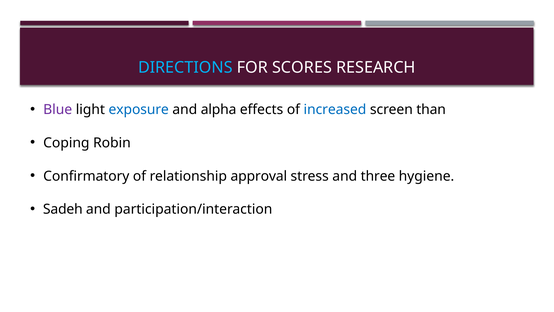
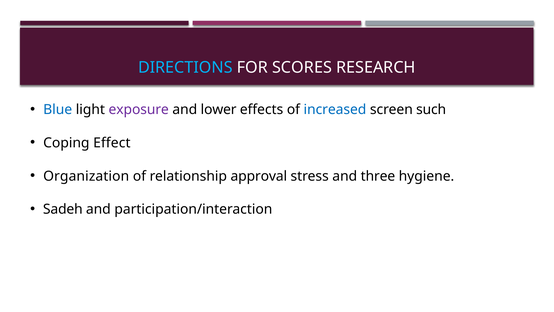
Blue colour: purple -> blue (58, 109)
exposure colour: blue -> purple (139, 109)
alpha: alpha -> lower (219, 109)
than: than -> such (431, 109)
Robin: Robin -> Effect (112, 143)
Confirmatory: Confirmatory -> Organization (86, 176)
